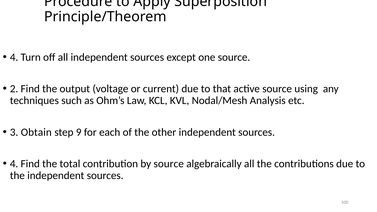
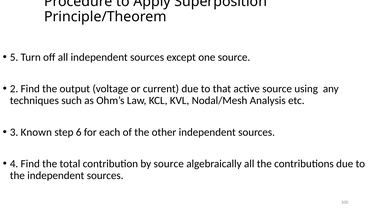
4: 4 -> 5 (14, 57)
Obtain: Obtain -> Known (36, 132)
9: 9 -> 6 (79, 132)
